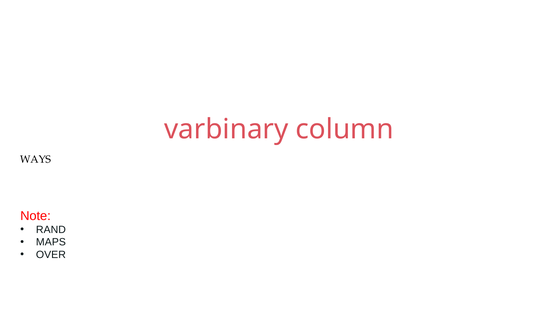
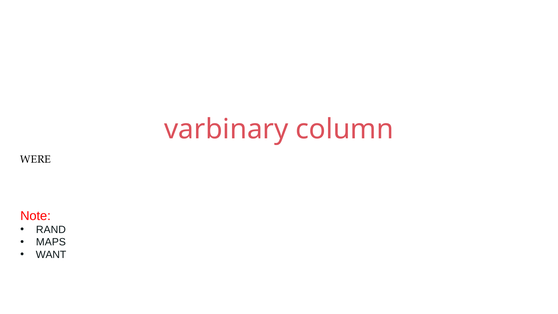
WAYS: WAYS -> WERE (36, 159)
OVER: OVER -> WANT (51, 255)
